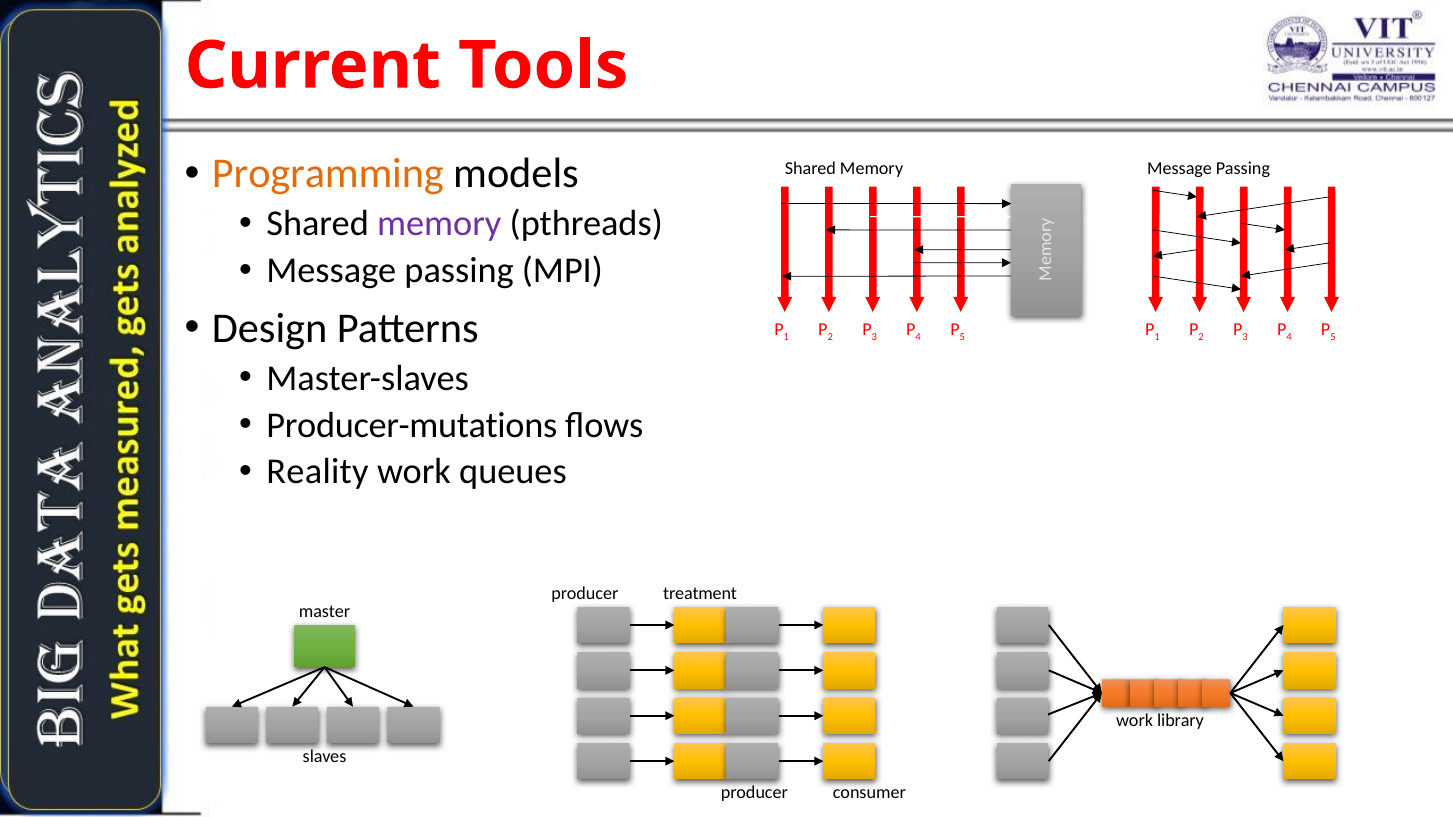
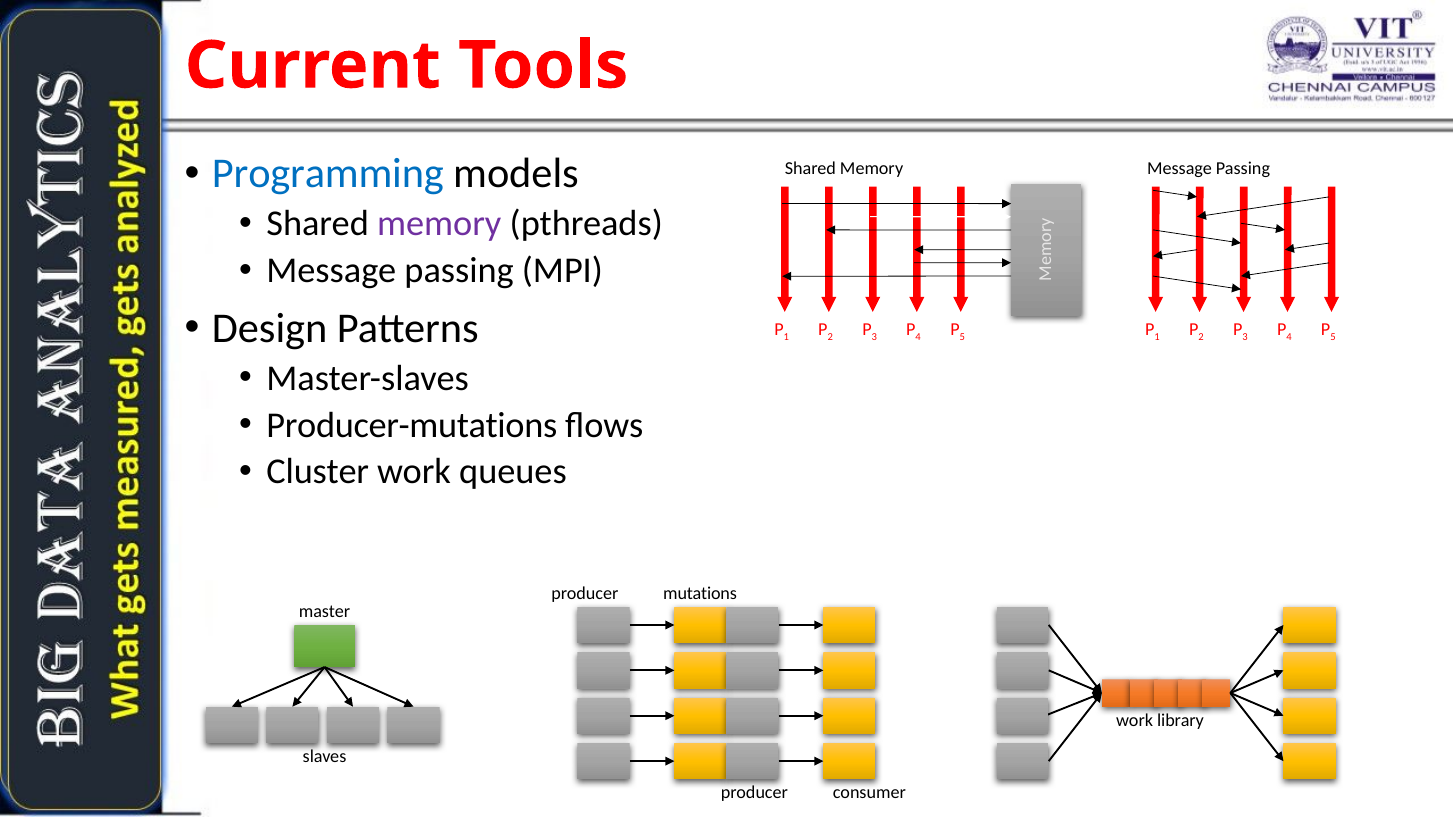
Programming colour: orange -> blue (328, 174)
Reality: Reality -> Cluster (318, 472)
treatment: treatment -> mutations (700, 593)
